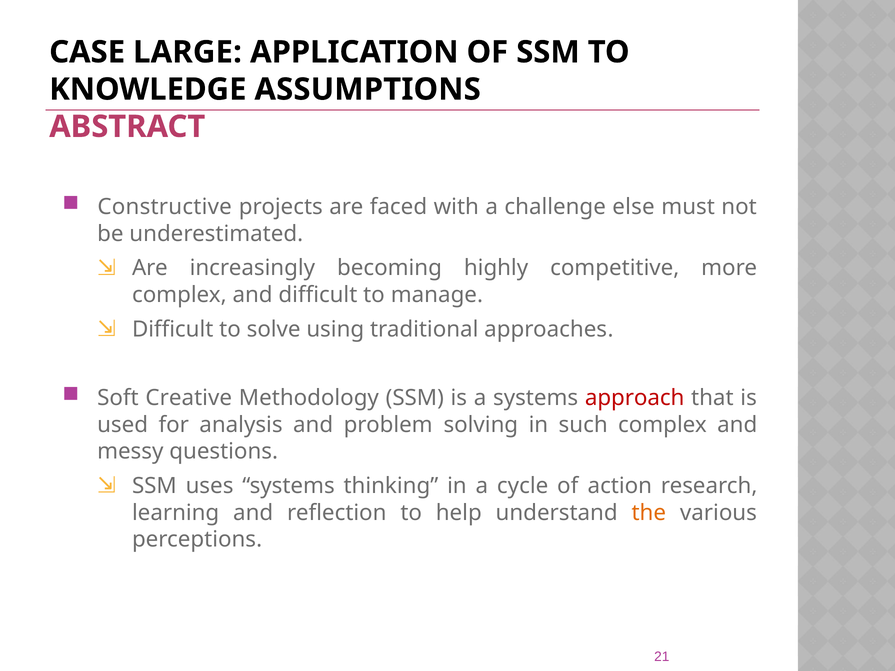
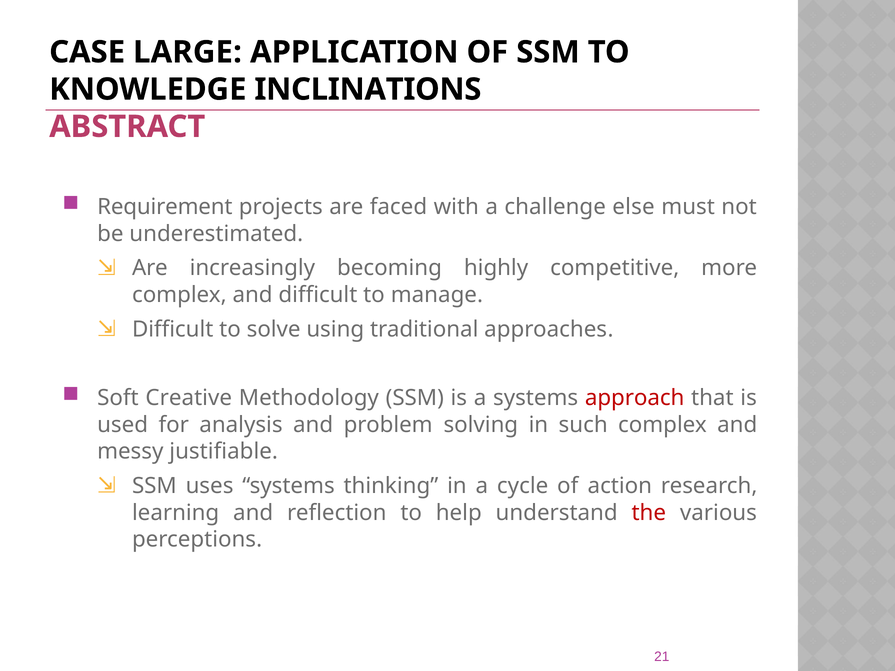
ASSUMPTIONS: ASSUMPTIONS -> INCLINATIONS (368, 89)
Constructive: Constructive -> Requirement (165, 207)
questions: questions -> justifiable (224, 452)
the colour: orange -> red (649, 513)
